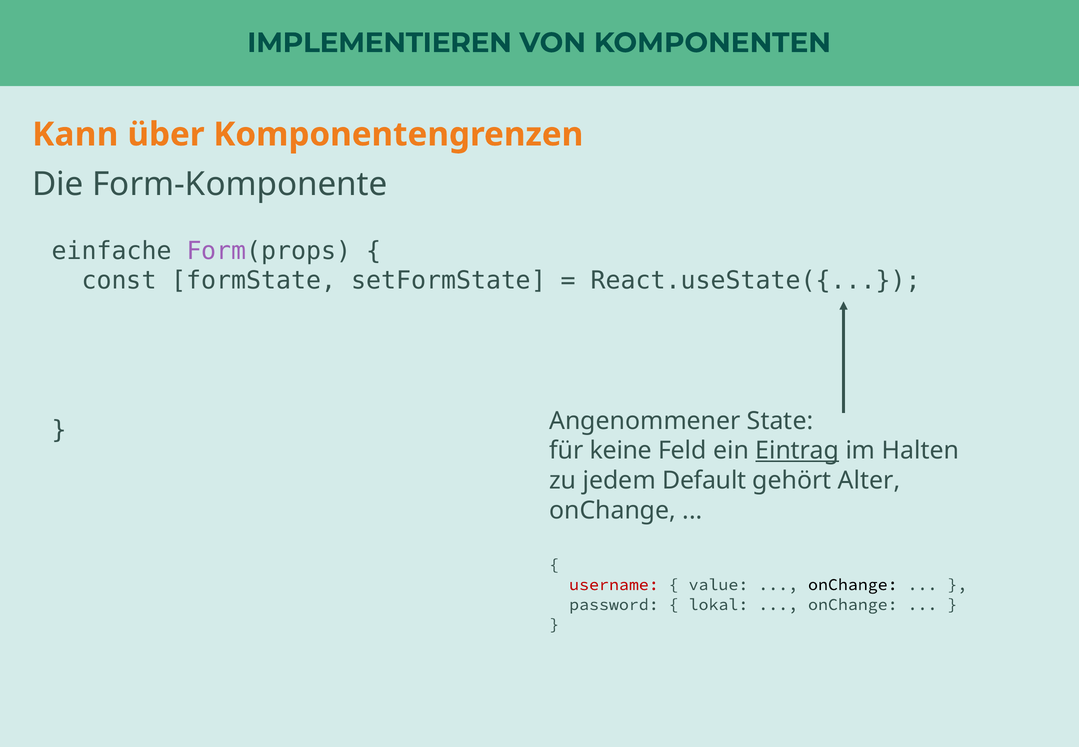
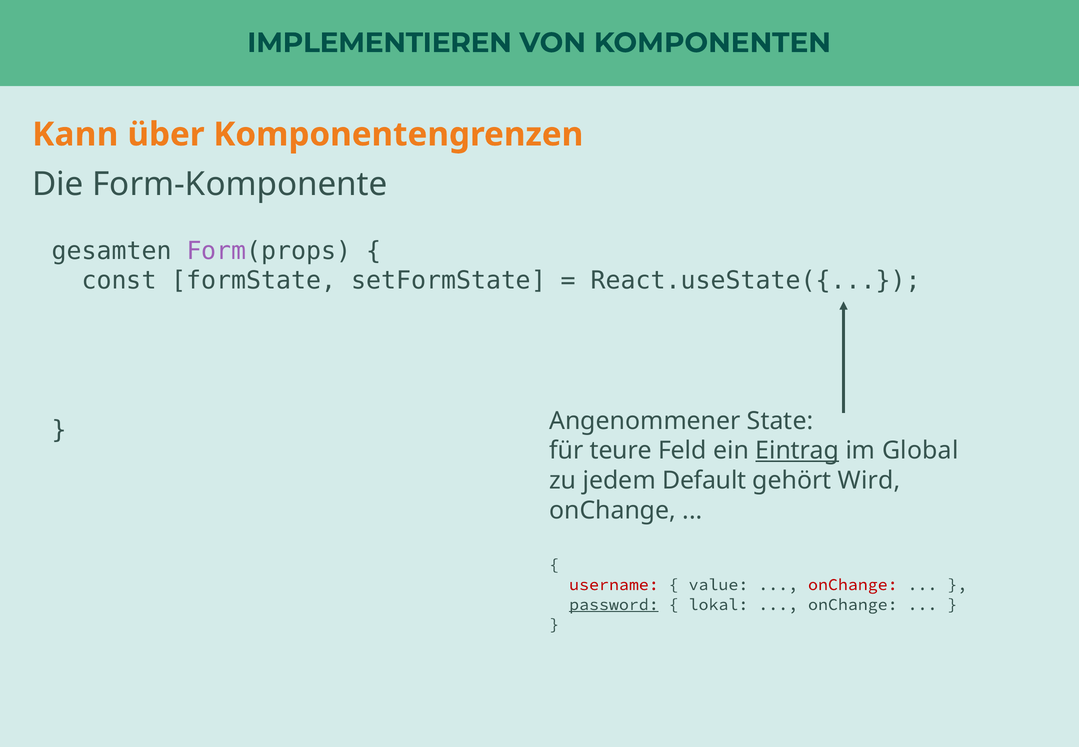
einfache: einfache -> gesamten (112, 251)
keine: keine -> teure (621, 451)
Halten: Halten -> Global (920, 451)
Alter: Alter -> Wird (869, 481)
onChange colour: black -> red (853, 585)
password underline: none -> present (614, 605)
